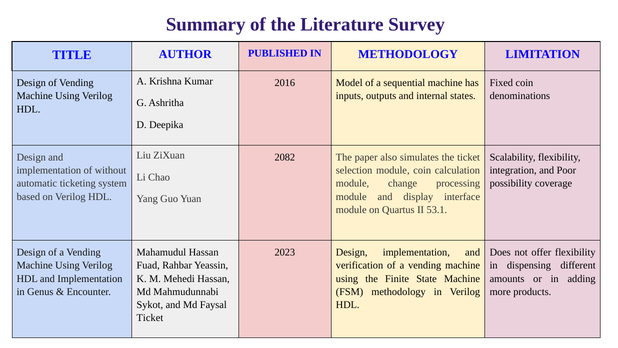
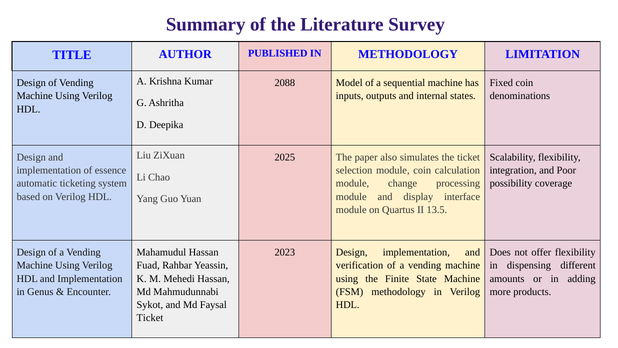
2016: 2016 -> 2088 (285, 83)
2082: 2082 -> 2025 (285, 157)
without: without -> essence (111, 170)
53.1: 53.1 -> 13.5 (437, 210)
